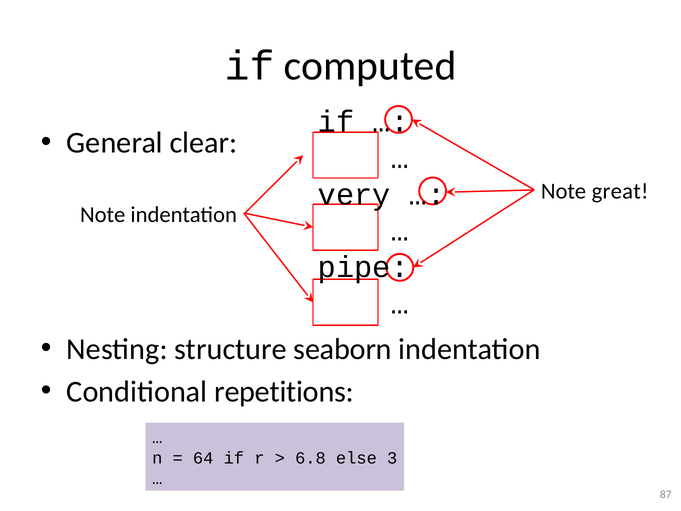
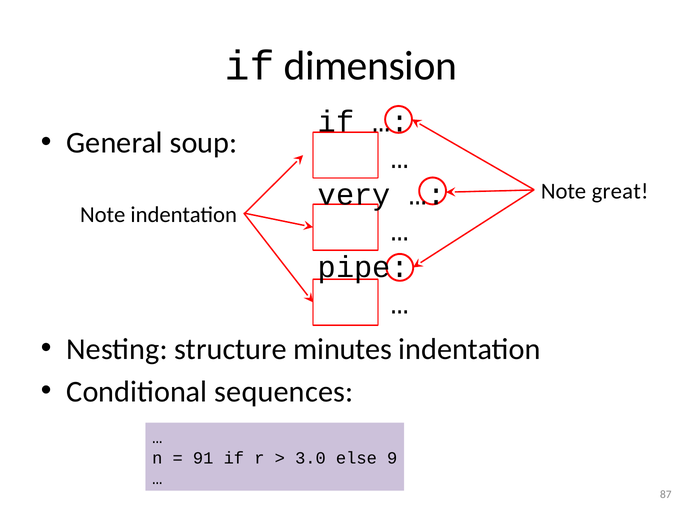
computed: computed -> dimension (370, 66)
clear: clear -> soup (203, 143)
seaborn: seaborn -> minutes (343, 349)
repetitions: repetitions -> sequences (284, 391)
64: 64 -> 91 (203, 458)
6.8: 6.8 -> 3.0 (310, 458)
3: 3 -> 9 (392, 458)
